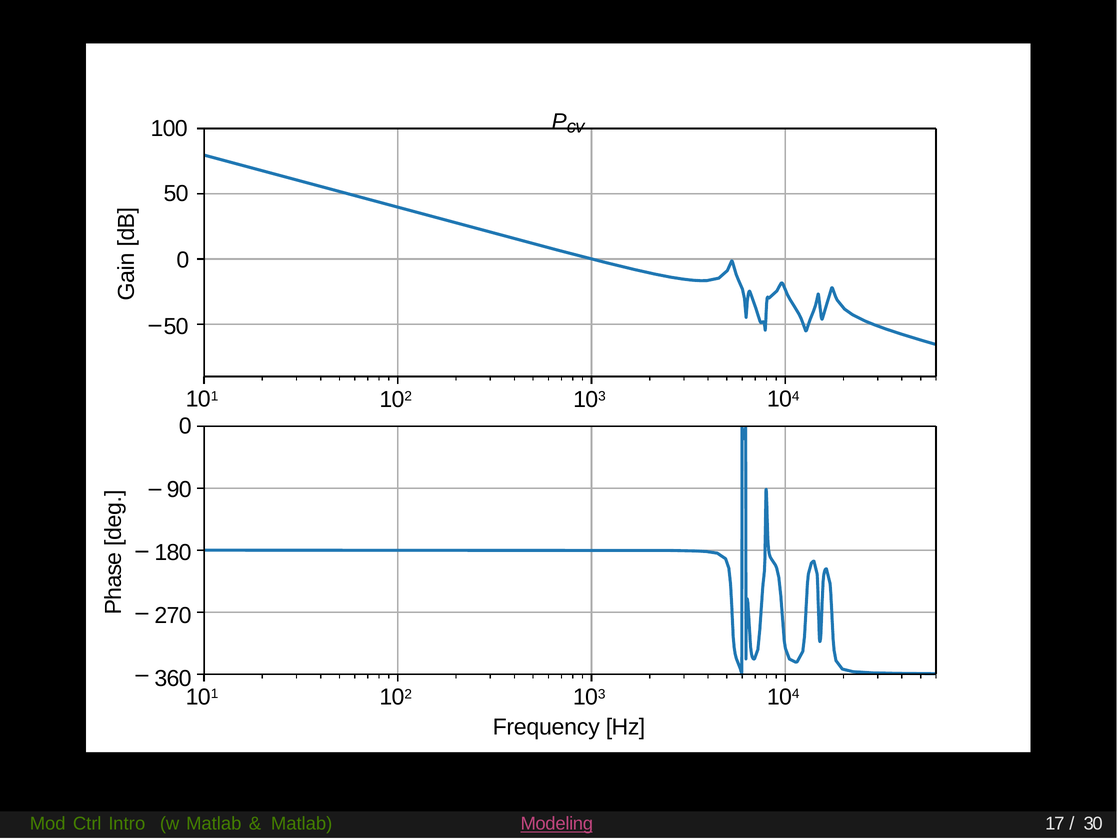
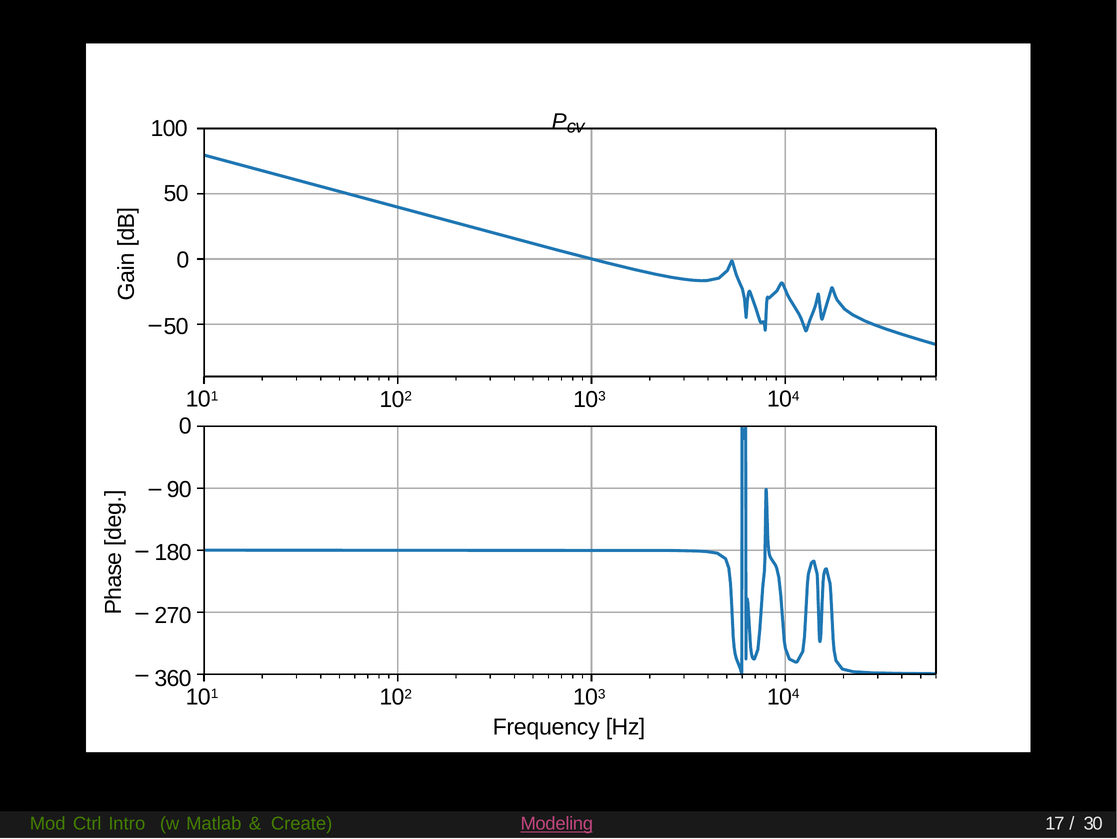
Matlab: Matlab -> Create (302, 823)
